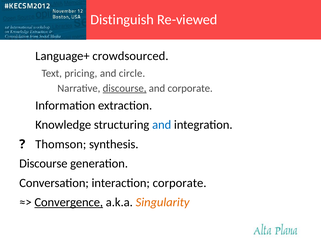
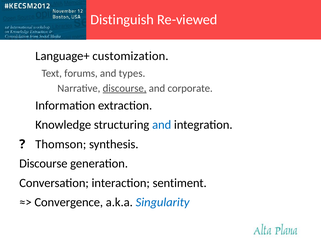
crowdsourced: crowdsourced -> customization (130, 56)
pricing: pricing -> forums (81, 73)
circle: circle -> types (132, 73)
interaction corporate: corporate -> sentiment (180, 183)
Convergence underline: present -> none (69, 202)
Singularity colour: orange -> blue (163, 202)
